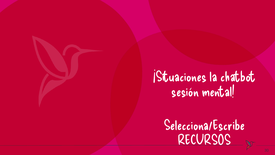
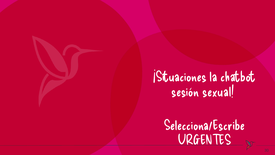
mental: mental -> sexual (218, 92)
RECURSOS: RECURSOS -> URGENTES (204, 140)
